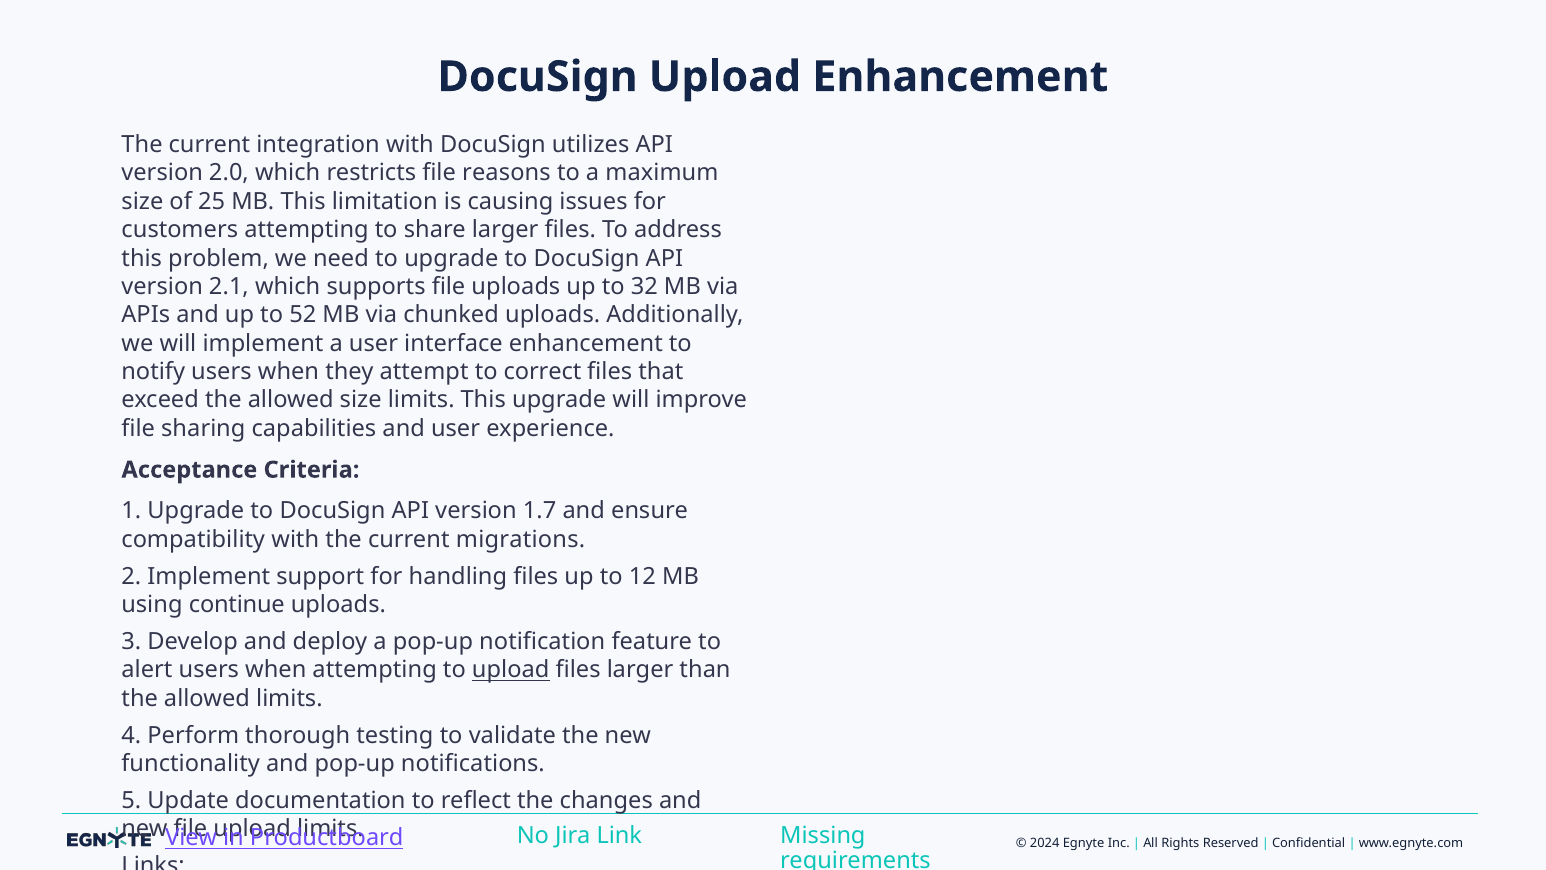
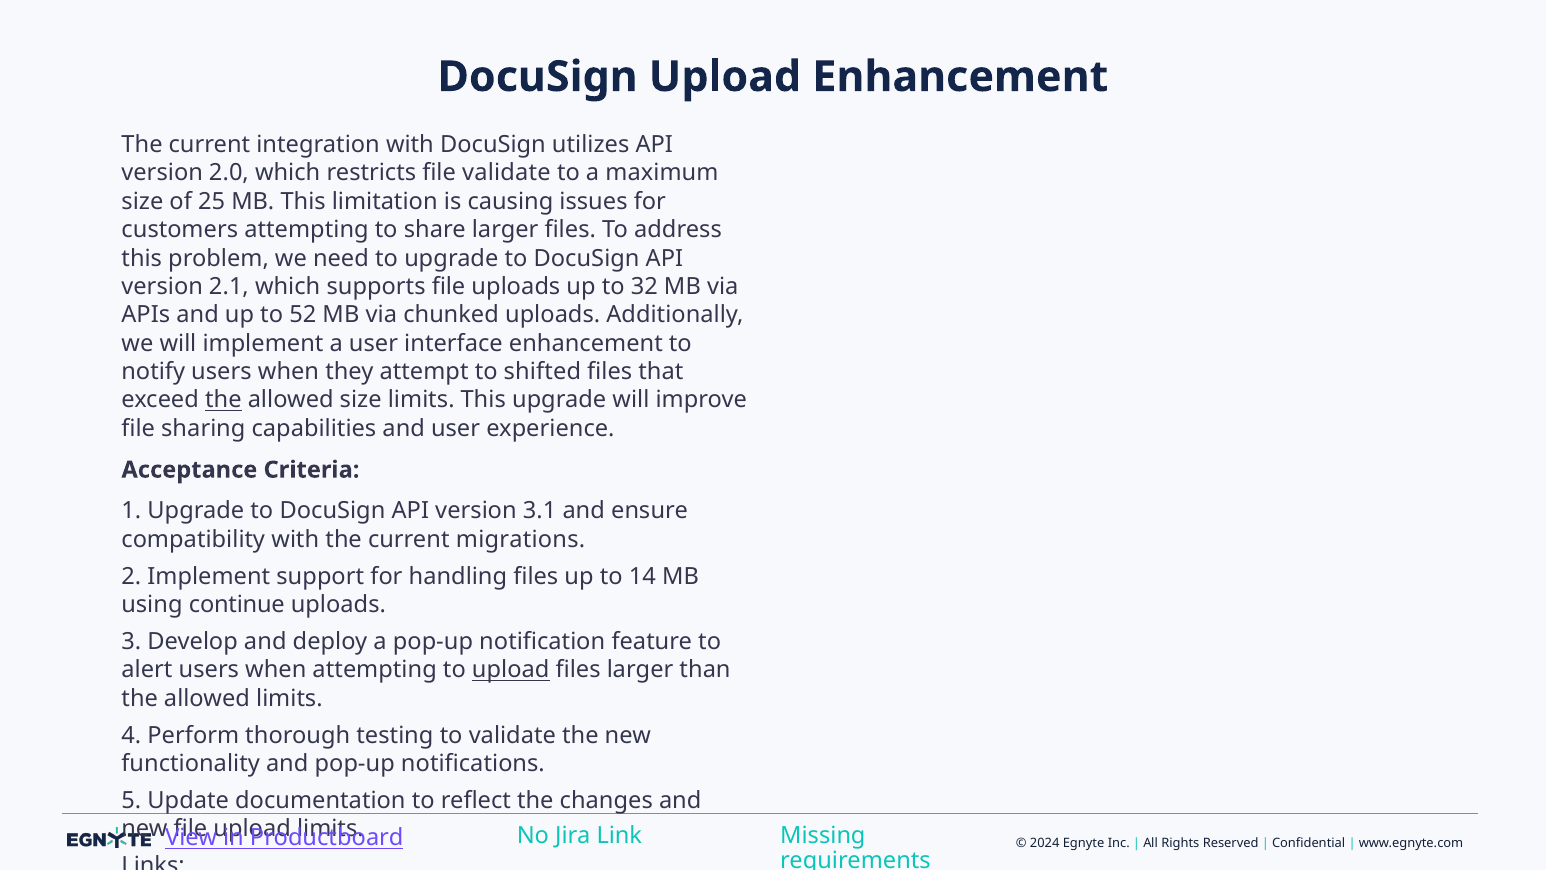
file reasons: reasons -> validate (506, 173)
correct: correct -> shifted (542, 372)
the underline: none -> present (223, 400)
1.7: 1.7 -> 3.1 (540, 511)
12: 12 -> 14 (642, 576)
